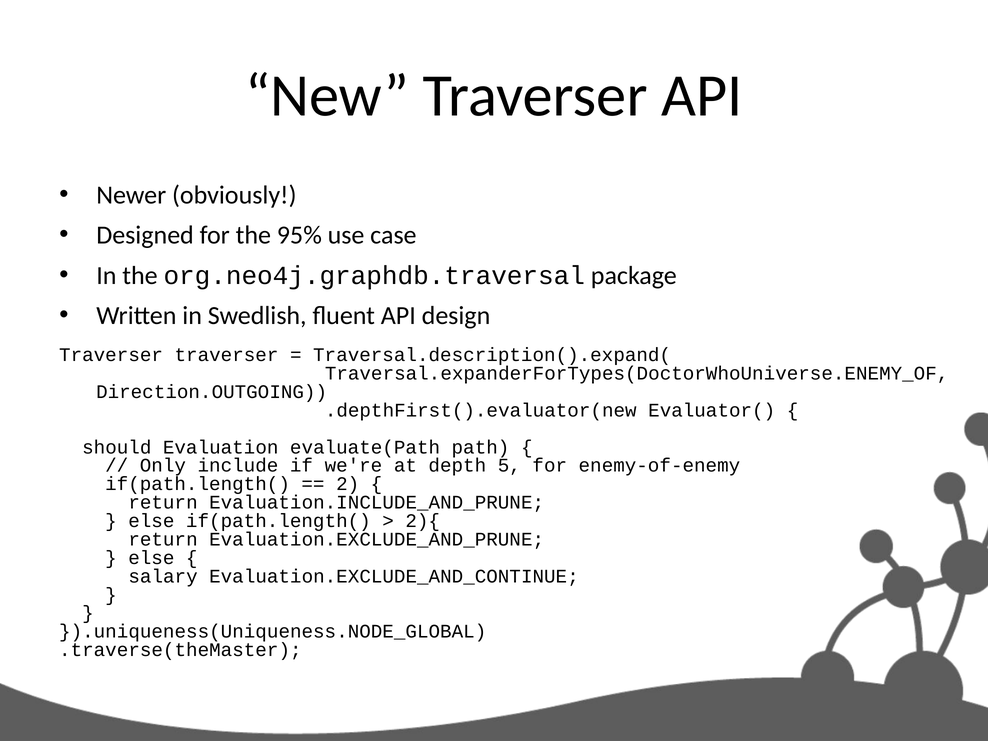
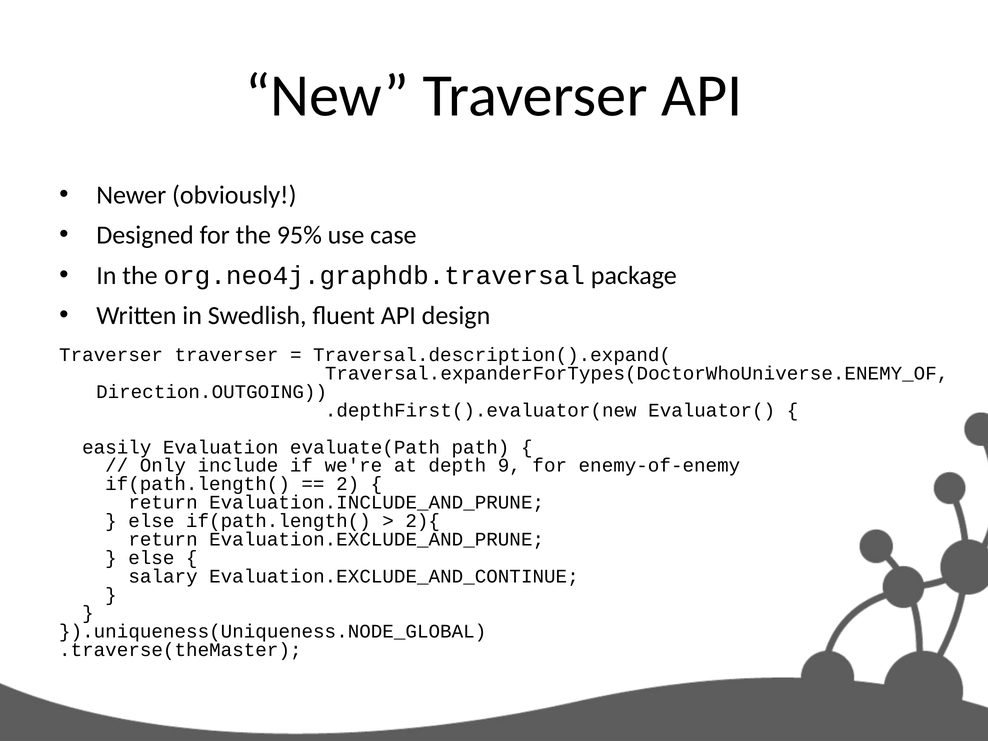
should: should -> easily (117, 447)
5: 5 -> 9 (509, 466)
